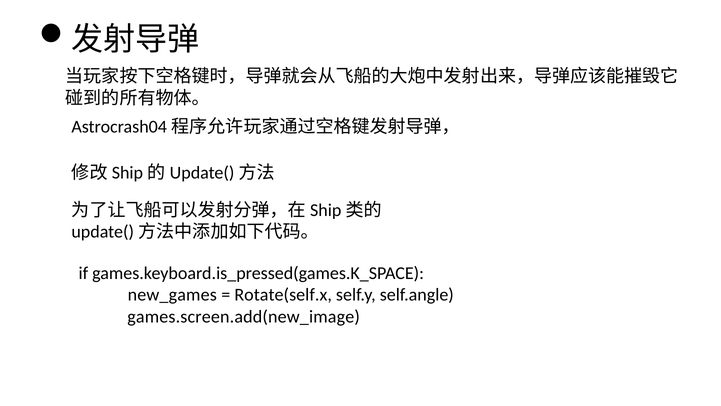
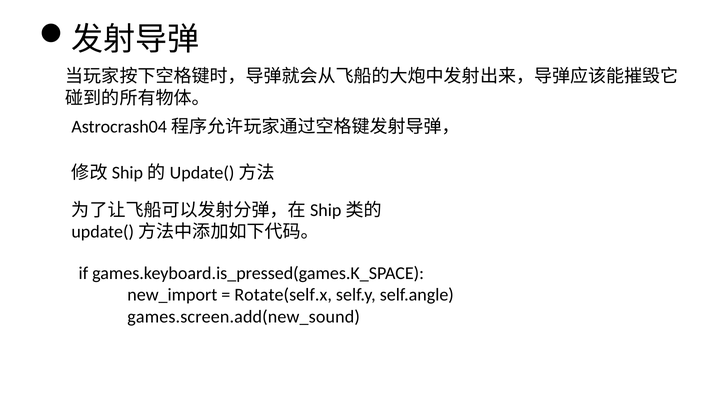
new_games: new_games -> new_import (172, 295)
games.screen.add(new_image: games.screen.add(new_image -> games.screen.add(new_sound (244, 316)
